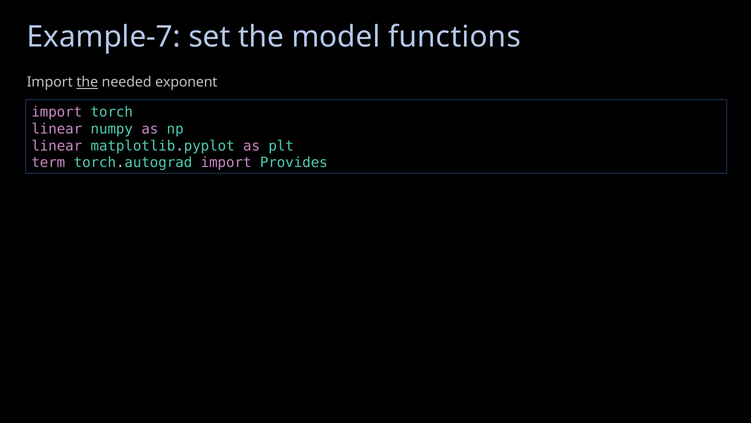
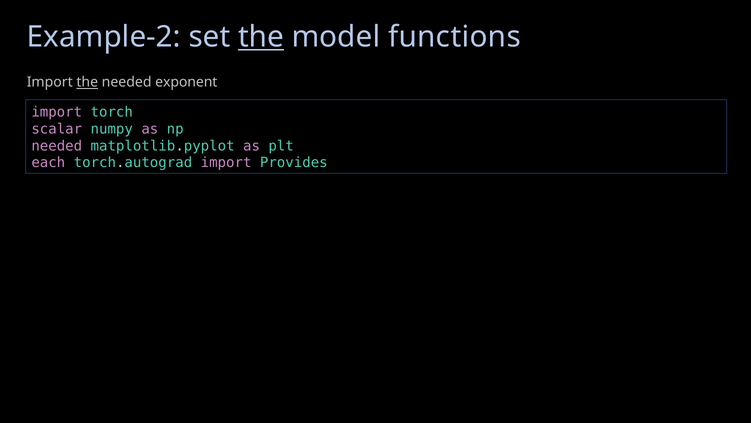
Example-7: Example-7 -> Example-2 (104, 37)
the underline: none -> present (261, 37)
linear: linear -> scalar (57, 129)
linear: linear -> needed (57, 146)
term: term -> each (48, 163)
